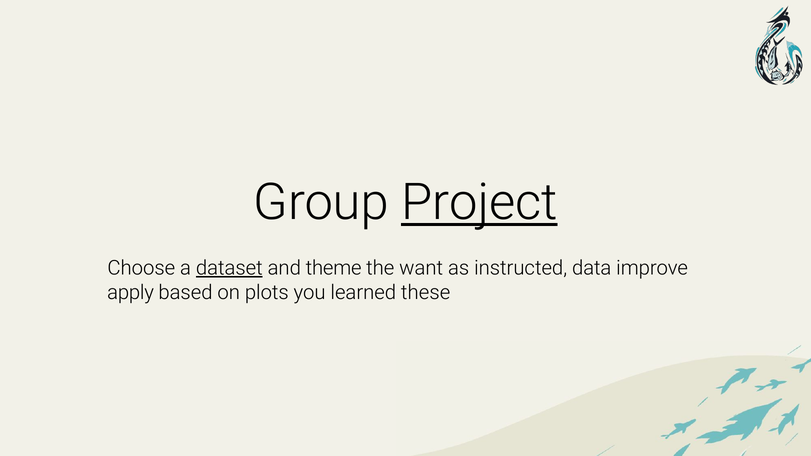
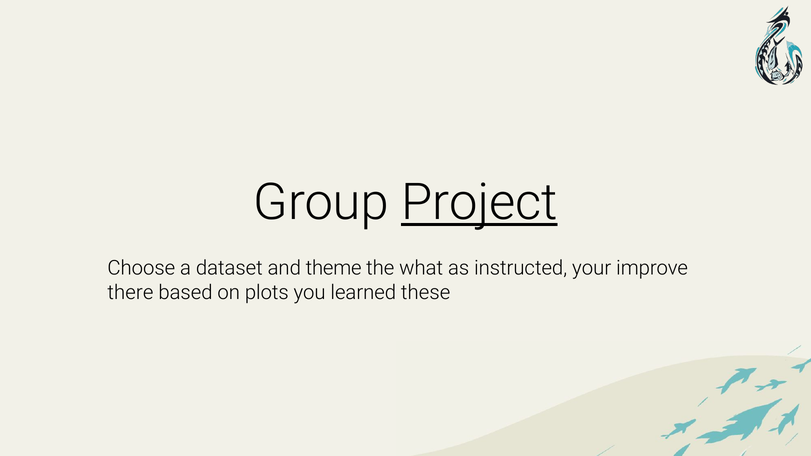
dataset underline: present -> none (229, 268)
want: want -> what (421, 268)
data: data -> your (592, 268)
apply: apply -> there (130, 292)
